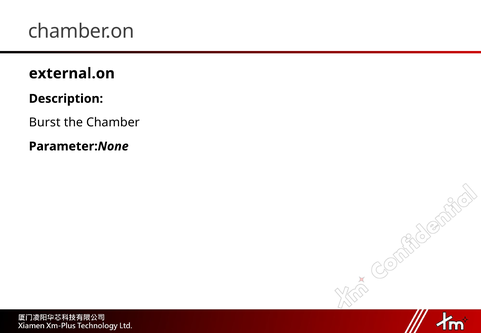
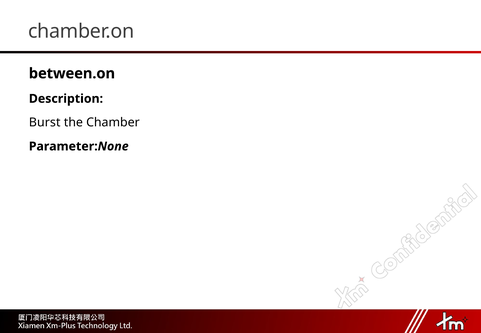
external.on: external.on -> between.on (72, 73)
